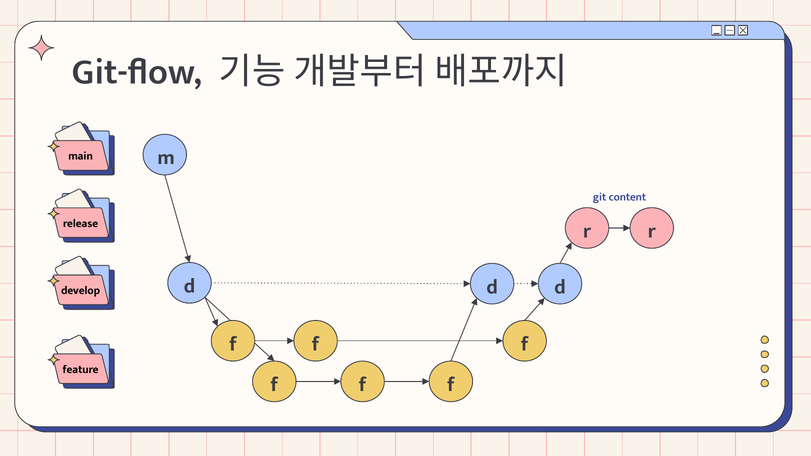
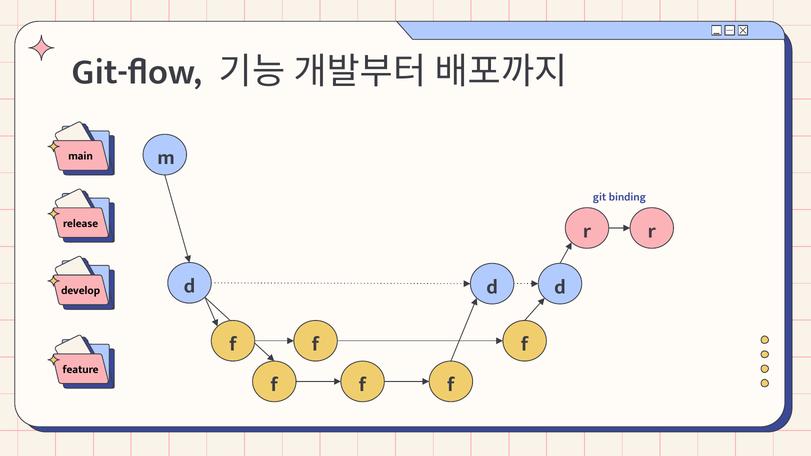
content: content -> binding (627, 197)
